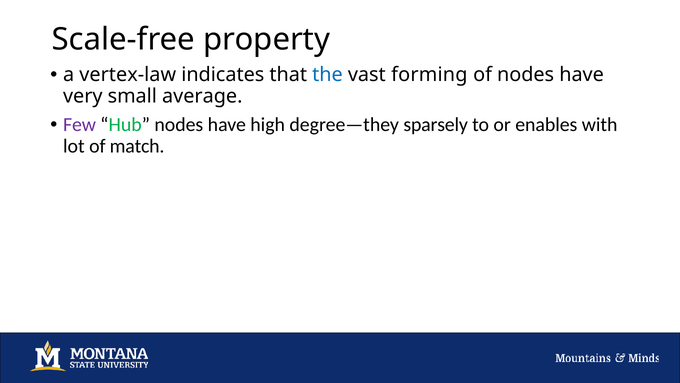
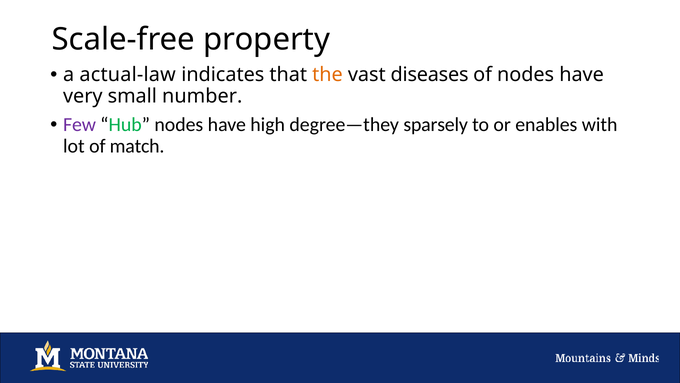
vertex-law: vertex-law -> actual-law (128, 75)
the colour: blue -> orange (327, 75)
forming: forming -> diseases (430, 75)
average: average -> number (202, 96)
